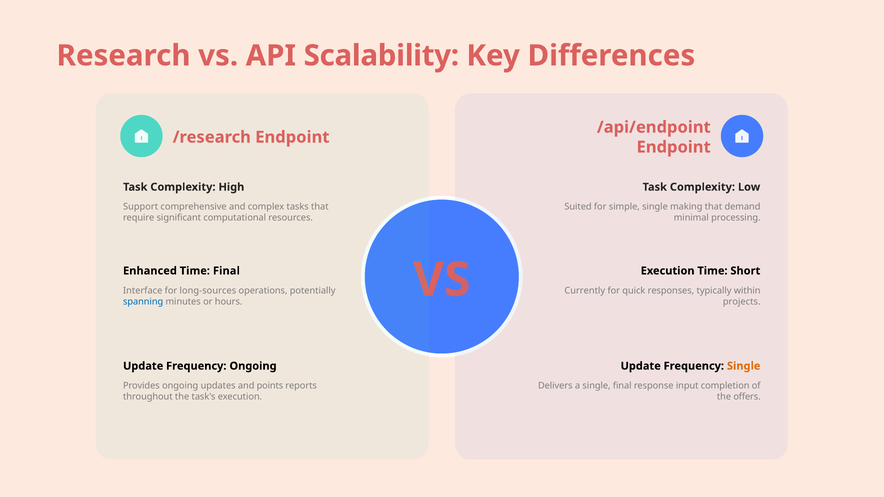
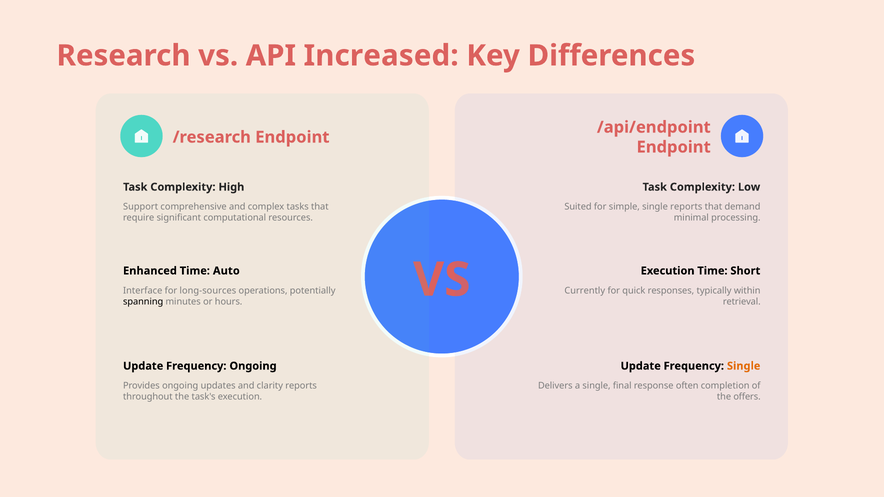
Scalability: Scalability -> Increased (381, 56)
single making: making -> reports (686, 207)
Time Final: Final -> Auto (226, 271)
spanning colour: blue -> black (143, 302)
projects: projects -> retrieval (742, 302)
points: points -> clarity (270, 386)
input: input -> often (687, 386)
